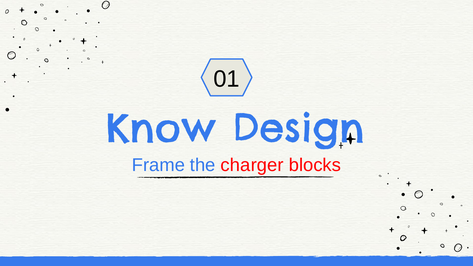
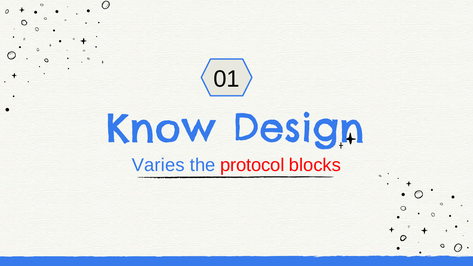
Frame: Frame -> Varies (158, 165)
charger: charger -> protocol (252, 165)
